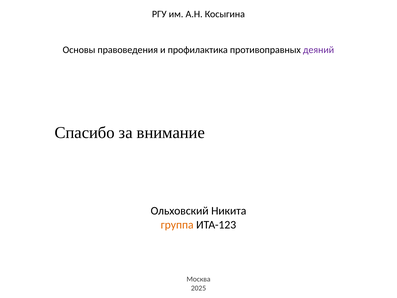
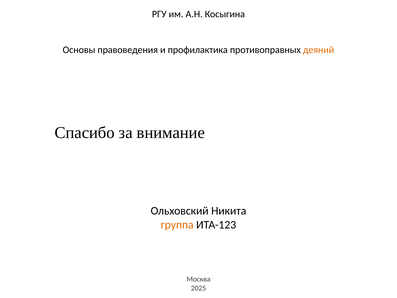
деяний colour: purple -> orange (319, 50)
